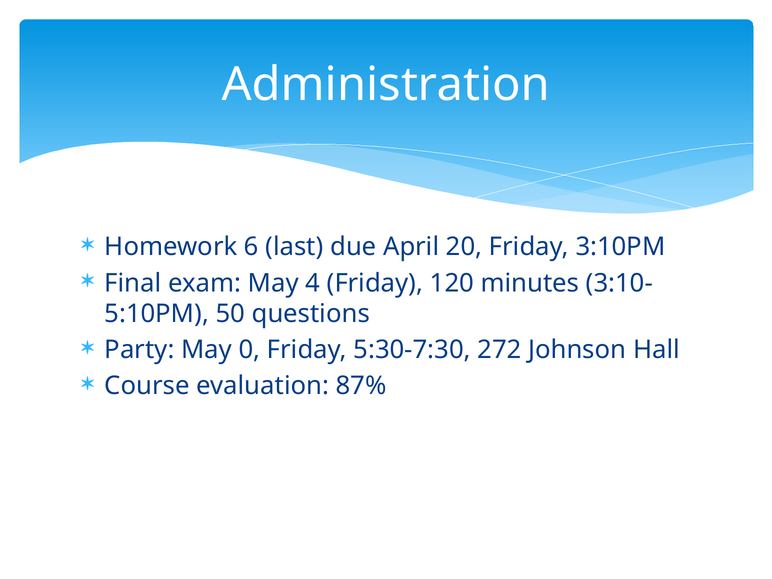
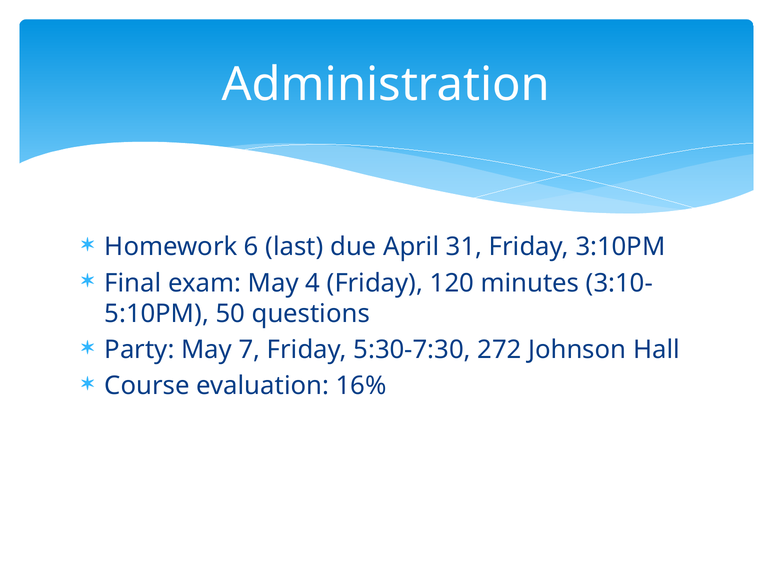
20: 20 -> 31 (464, 247)
0: 0 -> 7 (249, 350)
87%: 87% -> 16% (361, 386)
